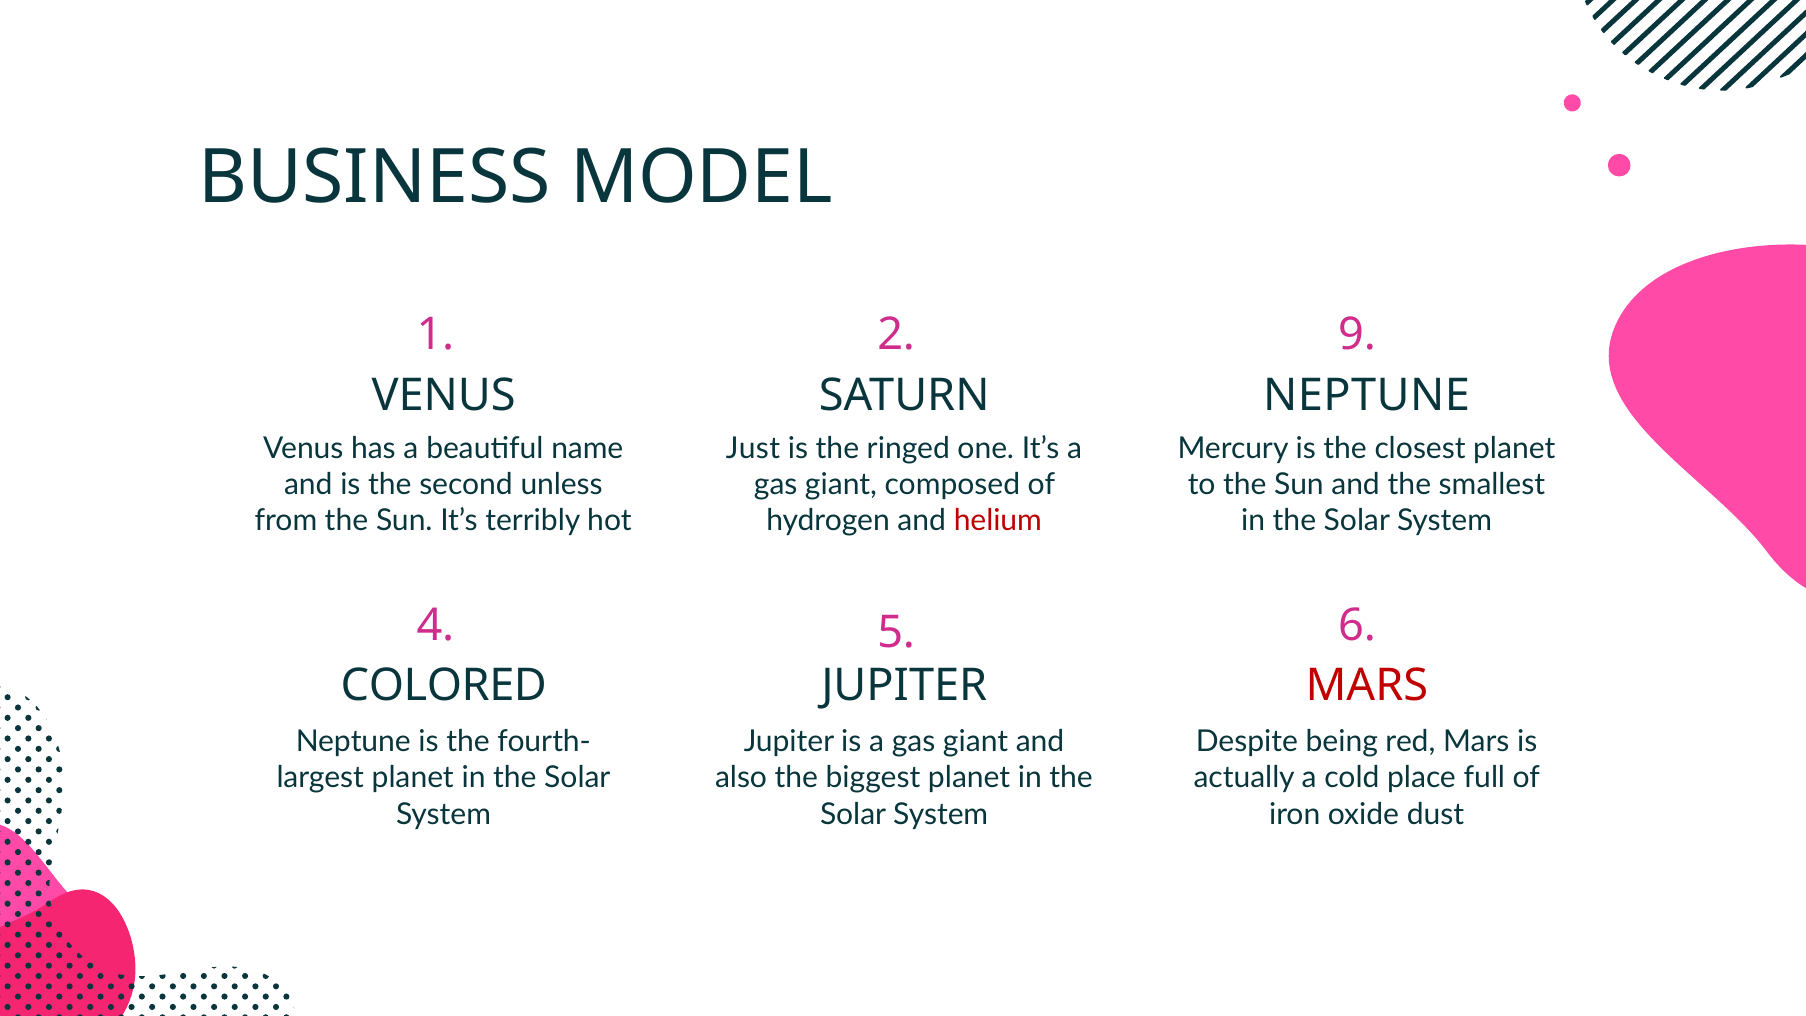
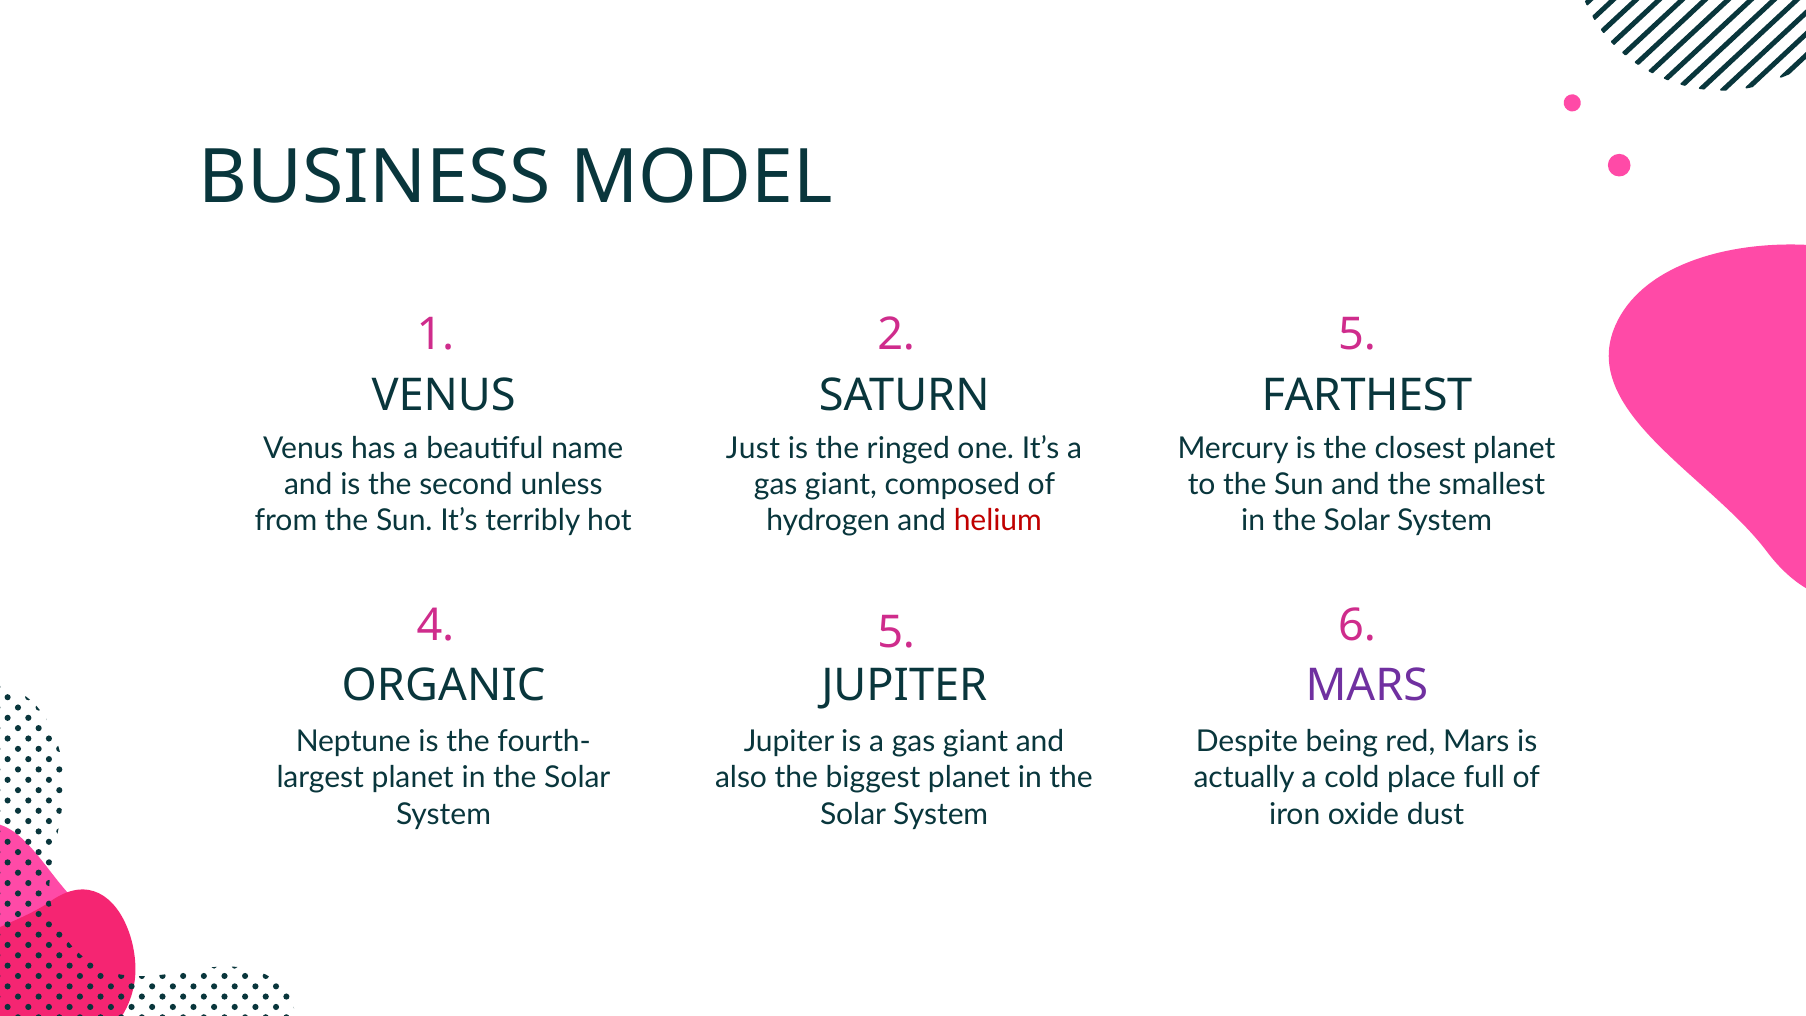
1 9: 9 -> 5 (1357, 334)
SATURN NEPTUNE: NEPTUNE -> FARTHEST (1367, 395)
COLORED: COLORED -> ORGANIC (444, 685)
MARS colour: red -> purple (1367, 685)
